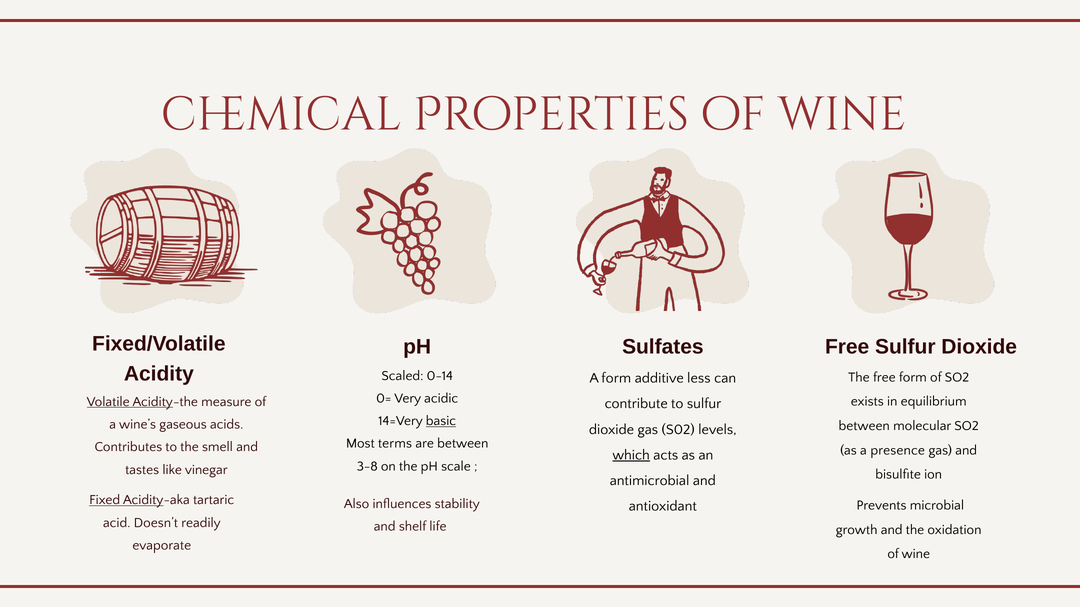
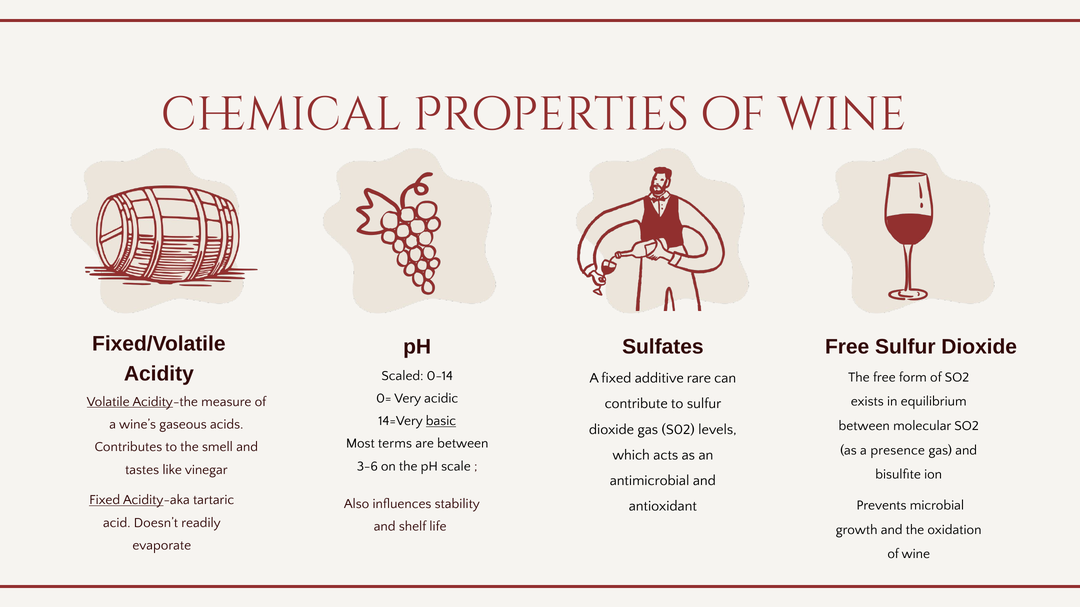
A form: form -> fixed (616, 378)
less: less -> rare (699, 378)
which underline: present -> none (631, 455)
3-8: 3-8 -> 3-6 (367, 467)
